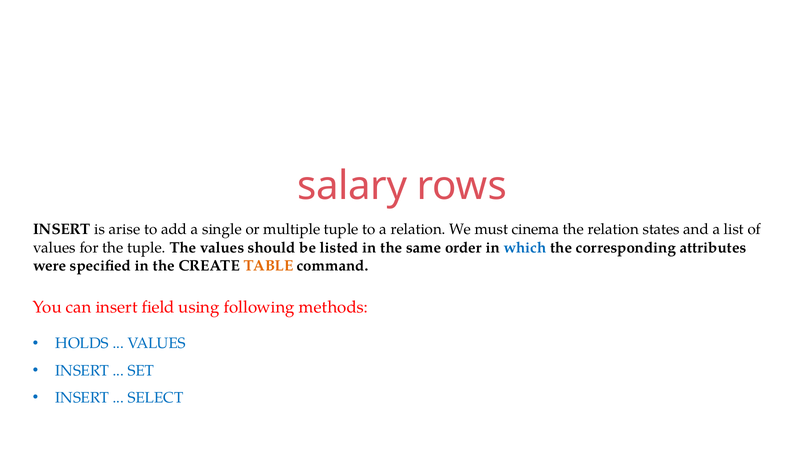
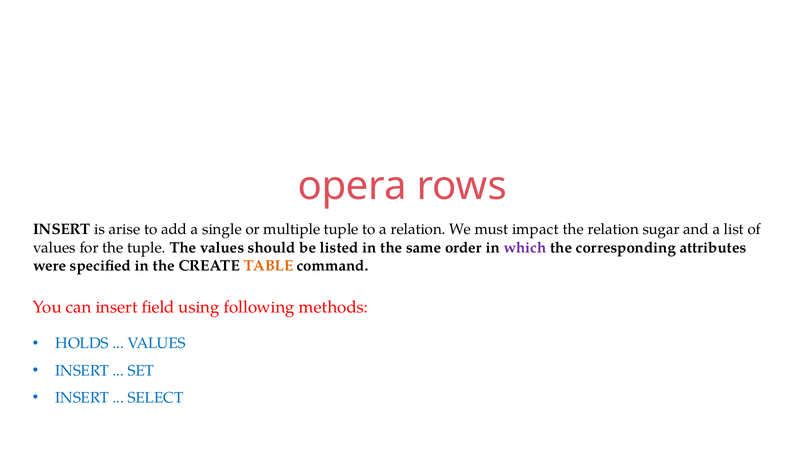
salary: salary -> opera (352, 186)
cinema: cinema -> impact (535, 229)
states: states -> sugar (661, 229)
which colour: blue -> purple (525, 248)
